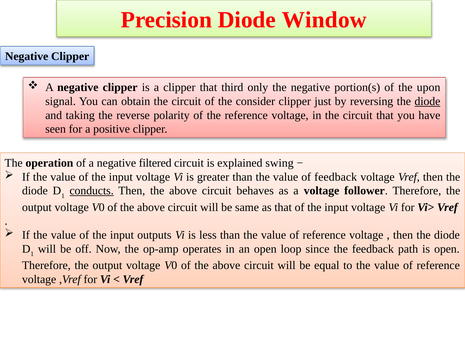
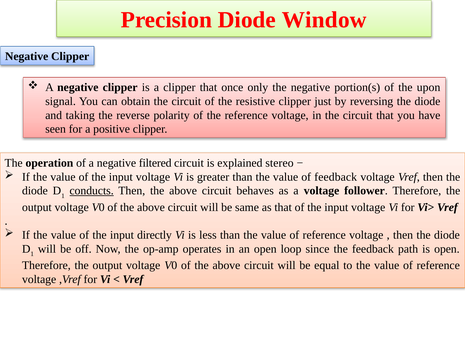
third: third -> once (232, 88)
consider: consider -> resistive (255, 102)
diode underline: present -> none (427, 102)
swing: swing -> stereo (279, 163)
outputs: outputs -> directly (154, 236)
